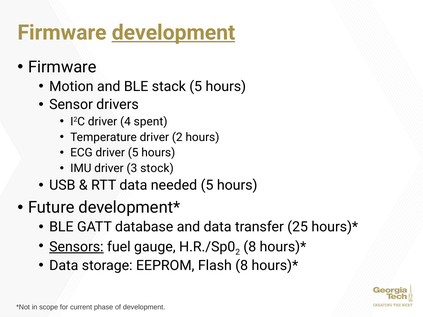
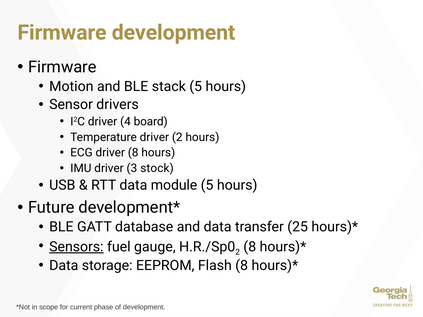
development underline: present -> none (173, 33)
spent: spent -> board (151, 122)
driver 5: 5 -> 8 (133, 153)
needed: needed -> module (174, 185)
